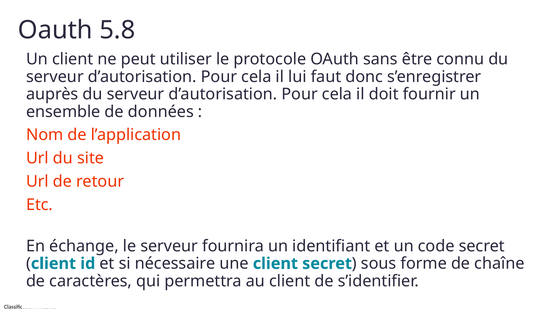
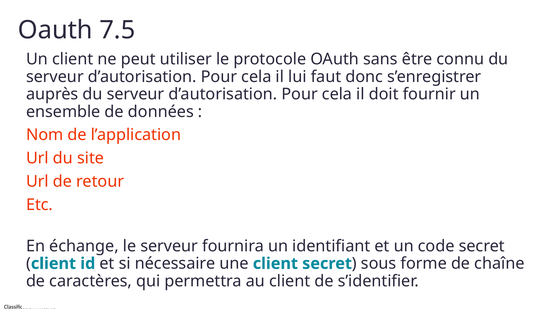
5.8: 5.8 -> 7.5 (117, 30)
